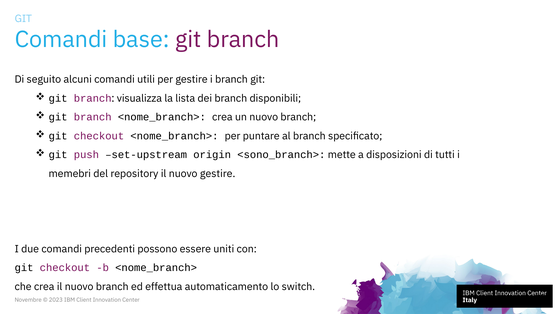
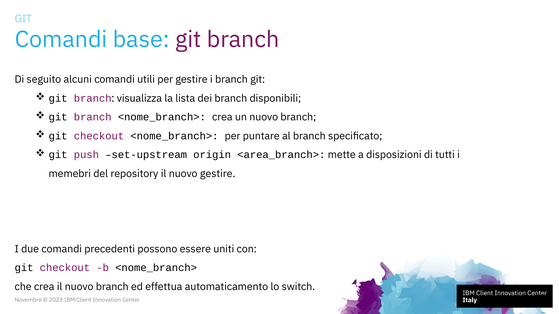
<sono_branch>: <sono_branch> -> <area_branch> (281, 155)
